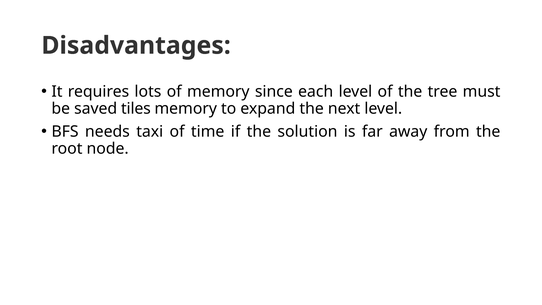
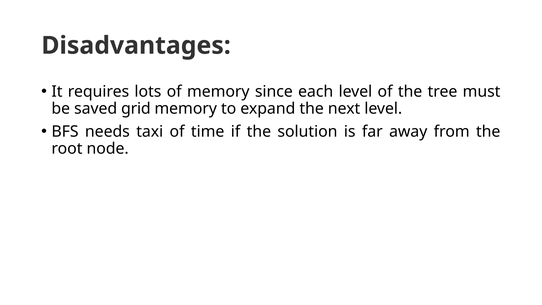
tiles: tiles -> grid (136, 109)
